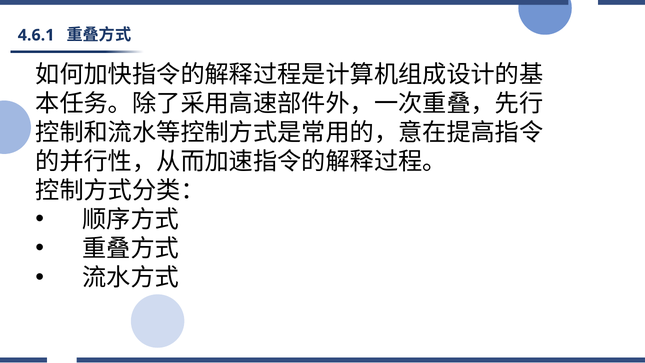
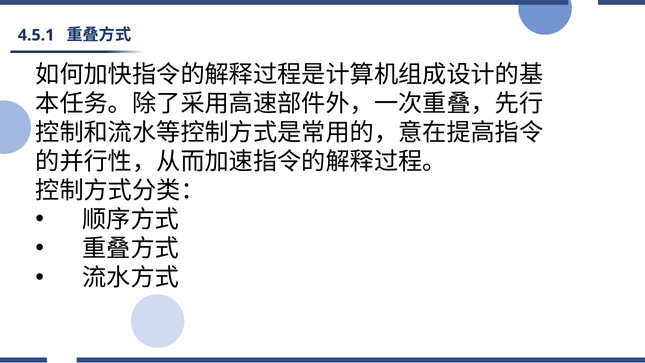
4.6.1: 4.6.1 -> 4.5.1 (36, 35)
